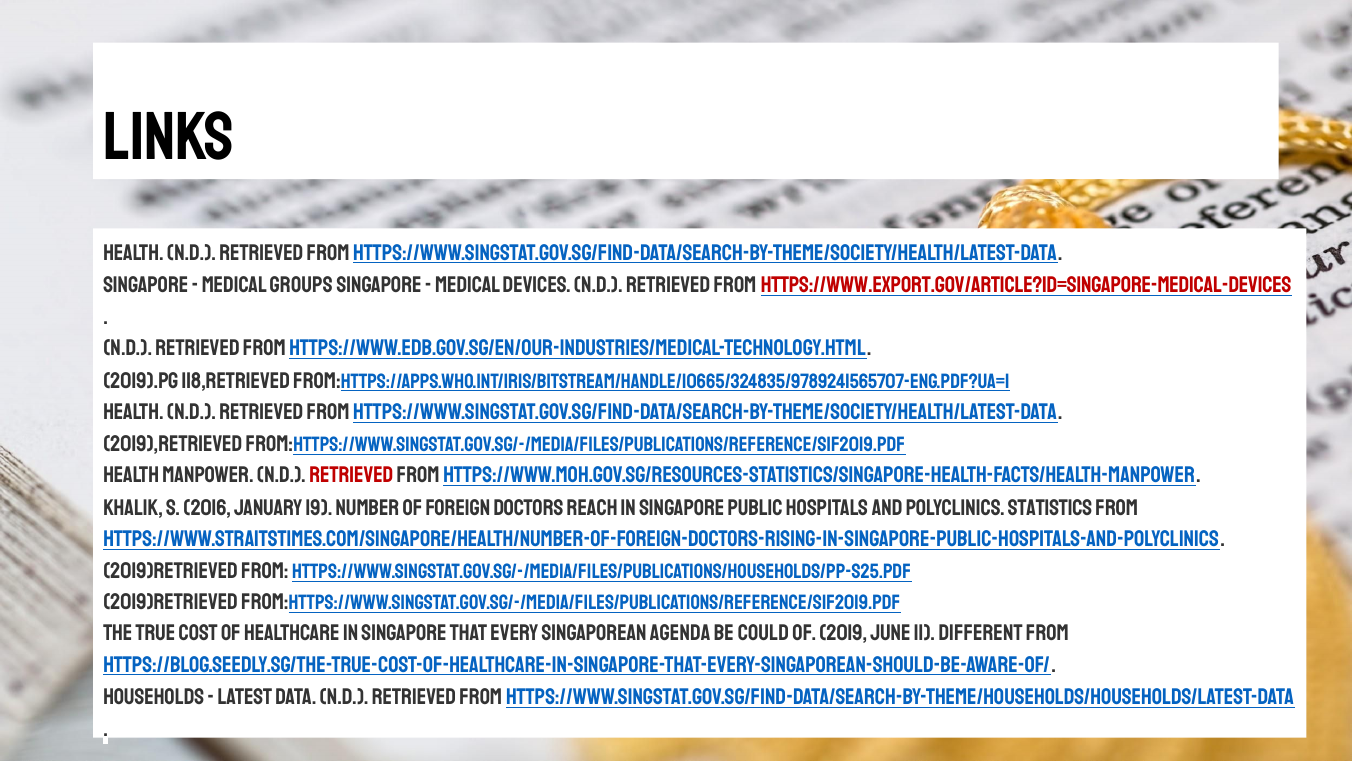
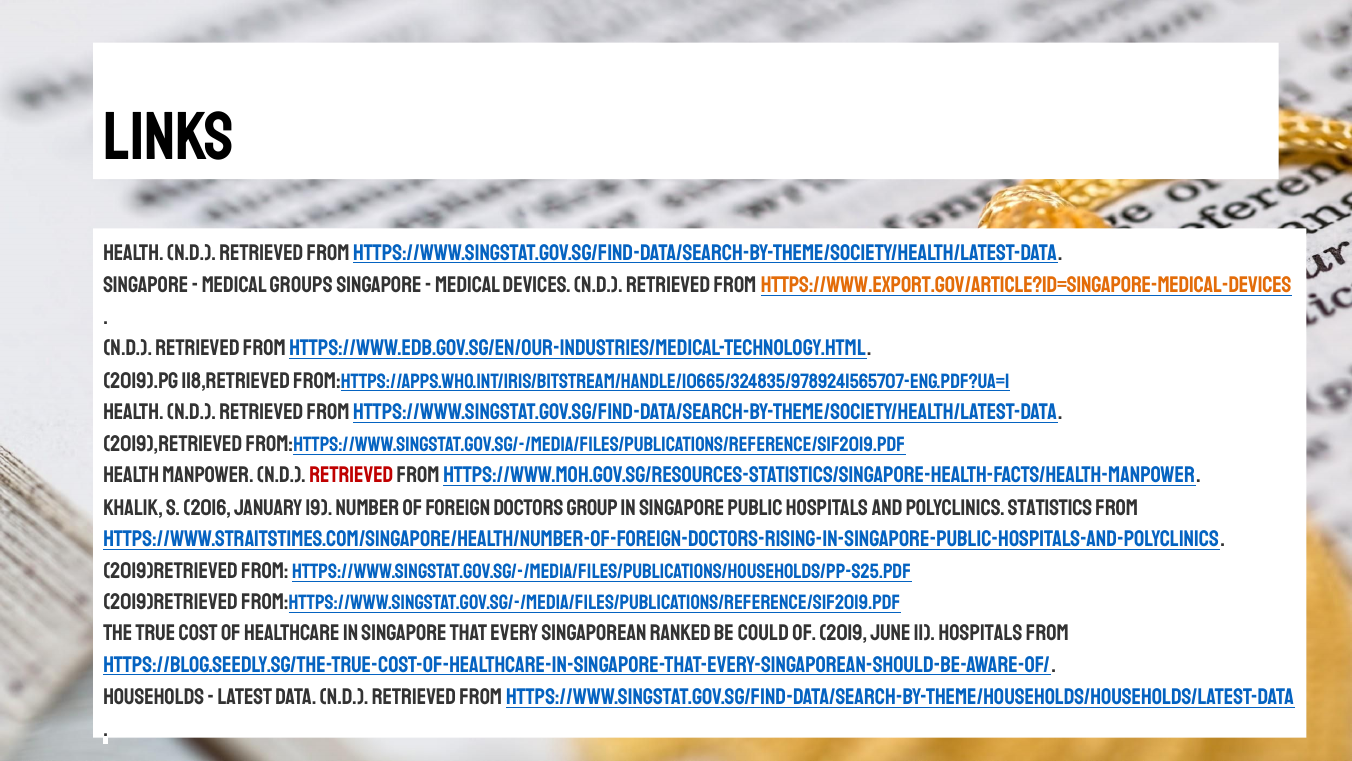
https://www.export.gov/article?id=Singapore-Medical-Devices colour: red -> orange (1026, 285)
reach: reach -> group (592, 507)
Agenda: Agenda -> Ranked (680, 633)
11 Different: Different -> Hospitals (981, 633)
